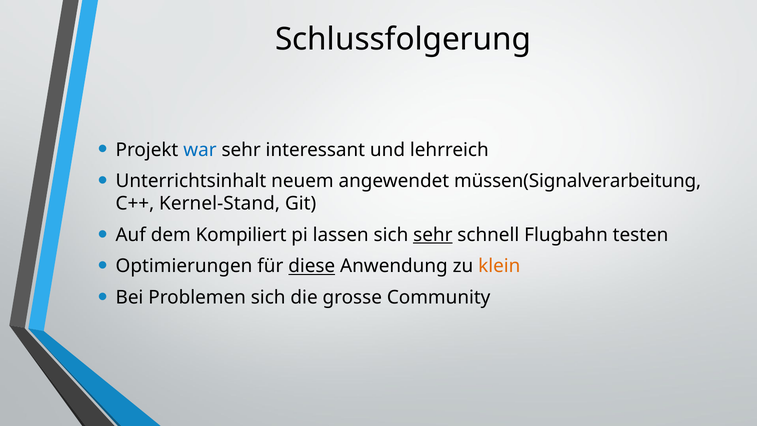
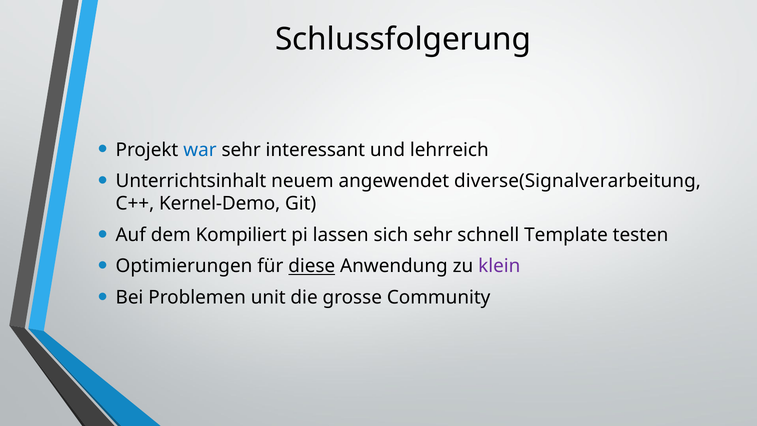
müssen(Signalverarbeitung: müssen(Signalverarbeitung -> diverse(Signalverarbeitung (578, 181)
Kernel-Stand: Kernel-Stand -> Kernel-Demo (220, 204)
sehr underline: present -> none (433, 235)
Flugbahn: Flugbahn -> Template (566, 235)
klein colour: orange -> purple (499, 266)
Problemen sich: sich -> unit (268, 297)
